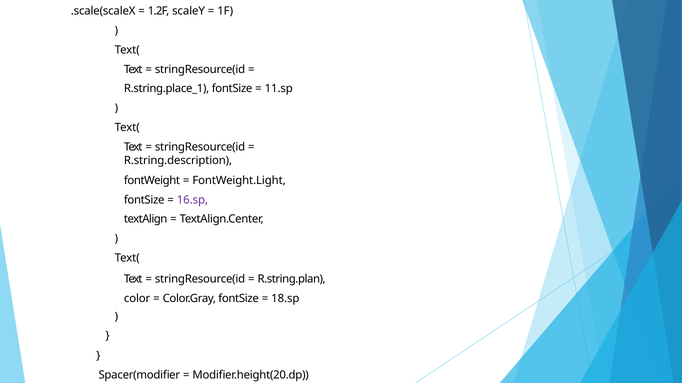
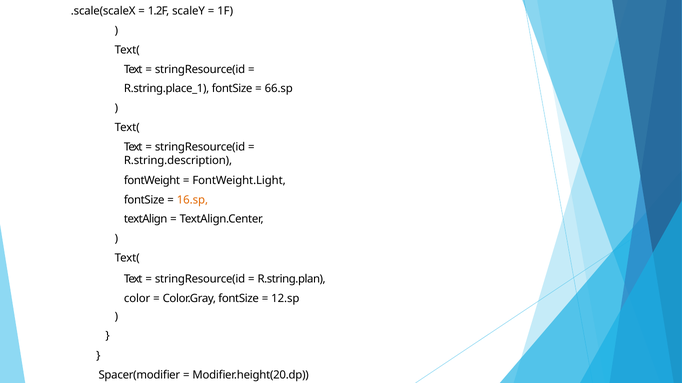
11.sp: 11.sp -> 66.sp (279, 89)
16.sp colour: purple -> orange (192, 200)
18.sp: 18.sp -> 12.sp (285, 299)
